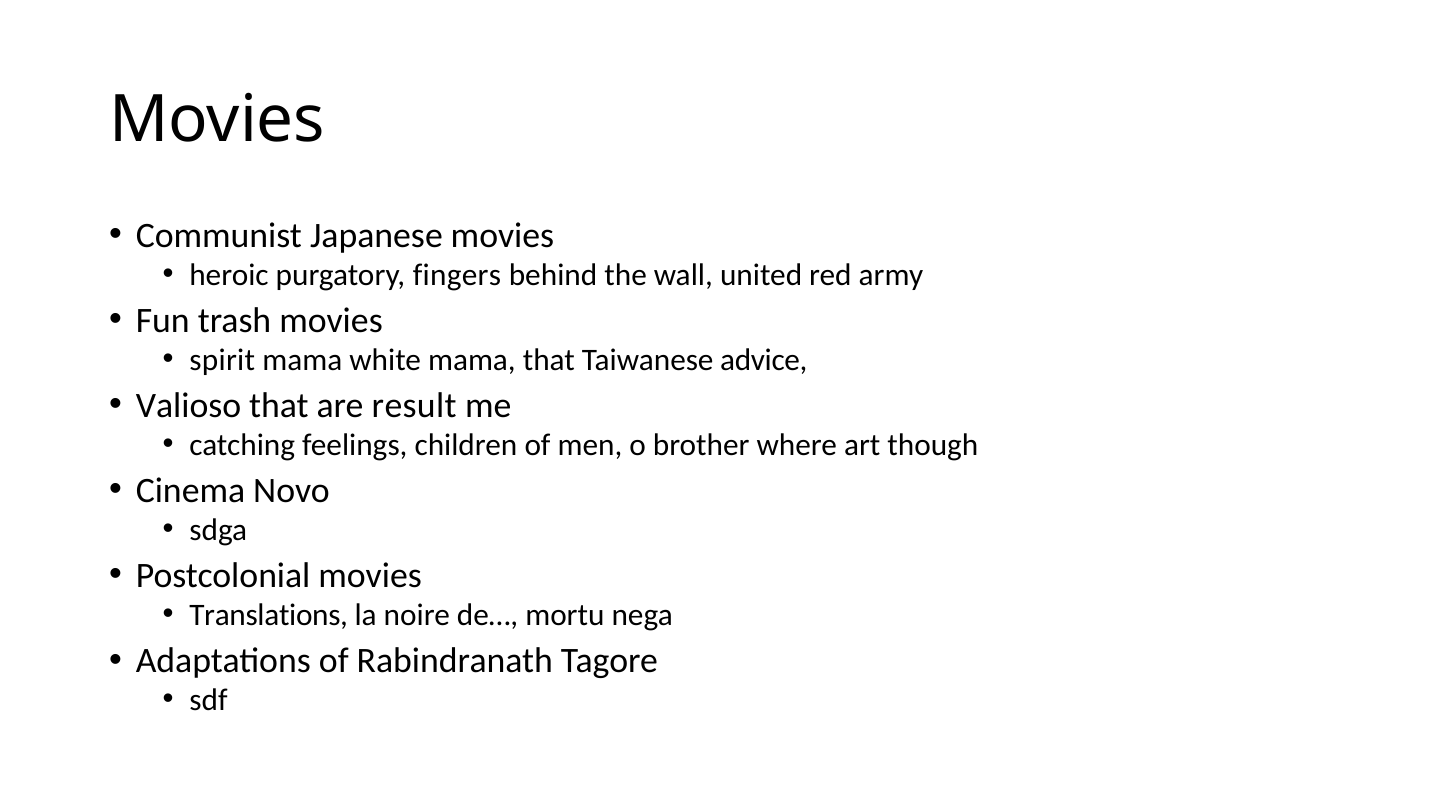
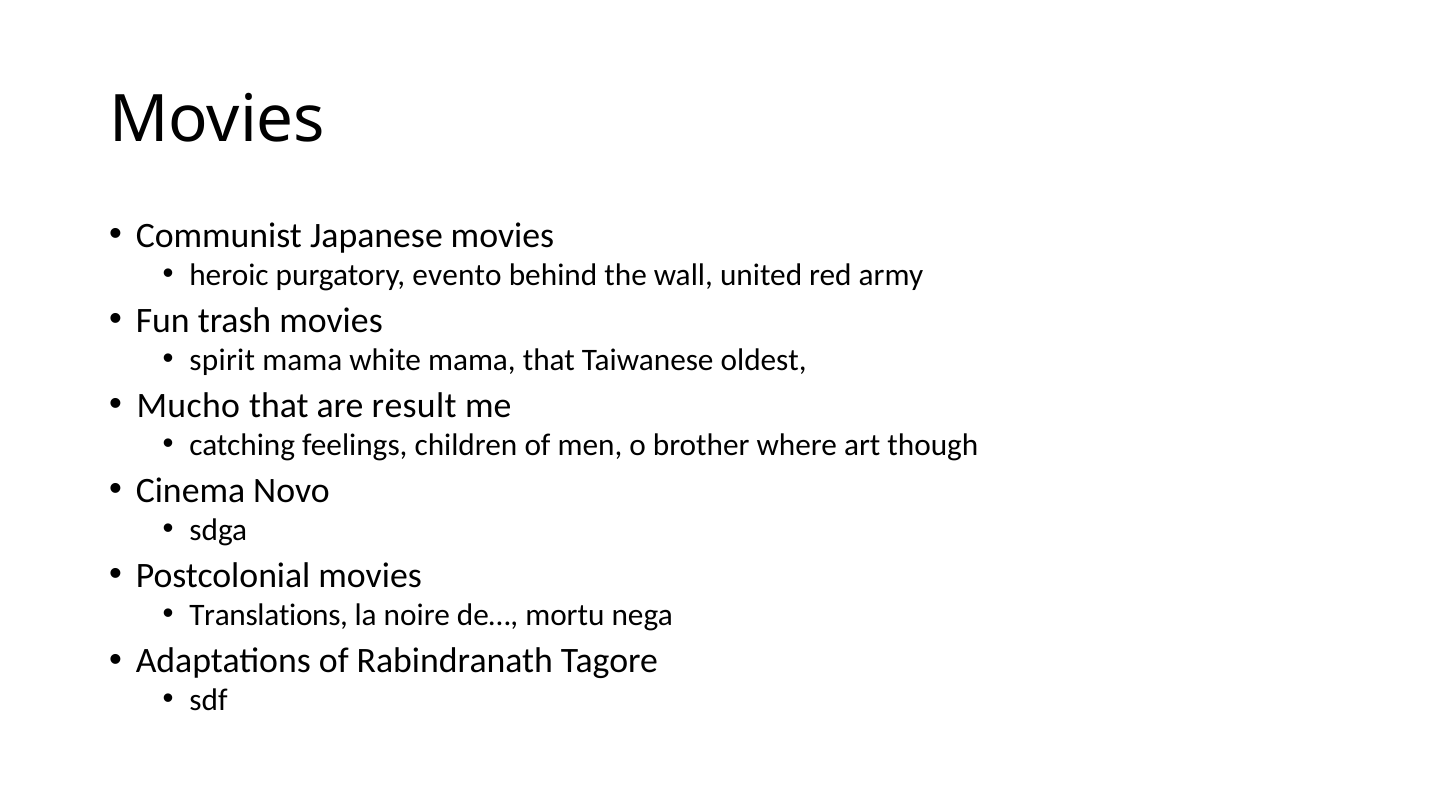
fingers: fingers -> evento (457, 275)
advice: advice -> oldest (764, 360)
Valioso: Valioso -> Mucho (188, 406)
